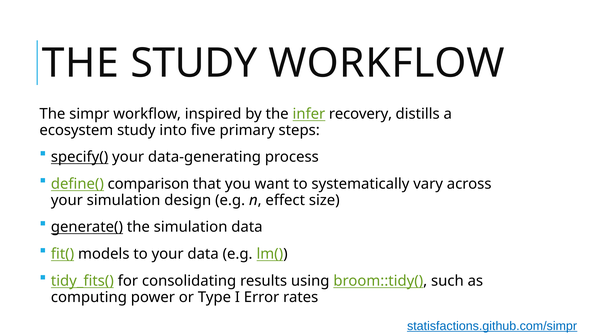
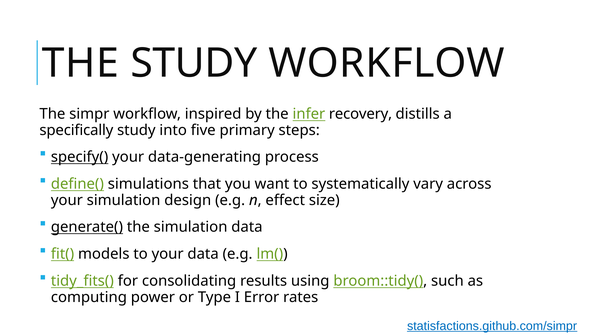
ecosystem: ecosystem -> specifically (76, 130)
comparison: comparison -> simulations (148, 184)
